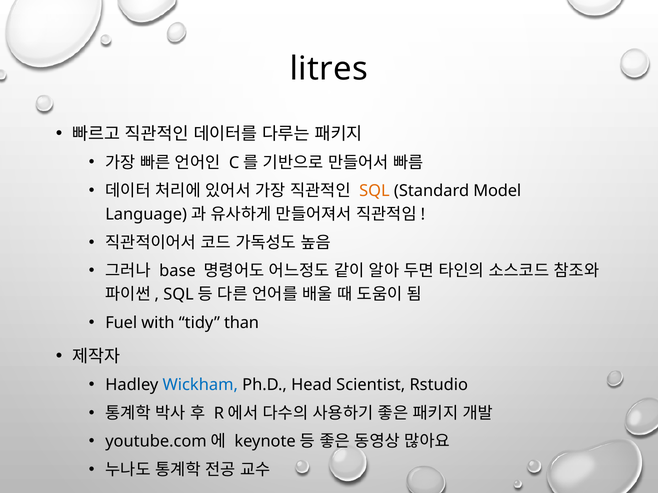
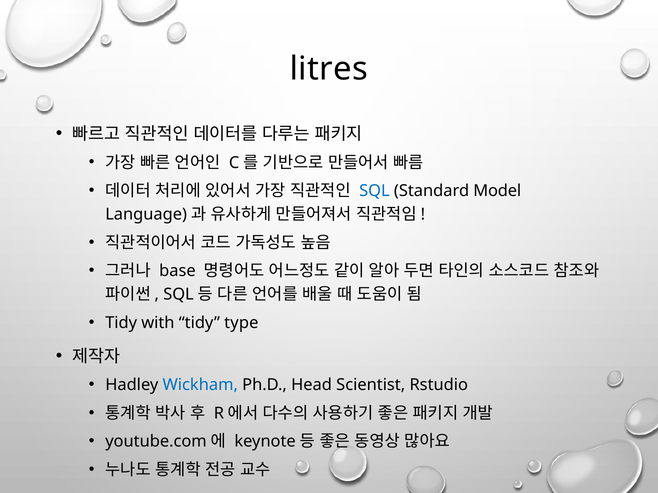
SQL colour: orange -> blue (374, 191)
Fuel: Fuel -> Tidy (121, 323)
than: than -> type (241, 323)
